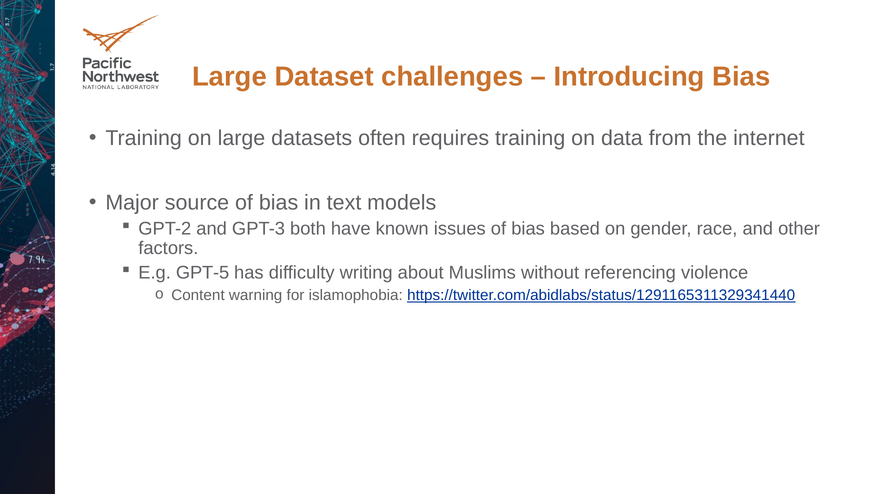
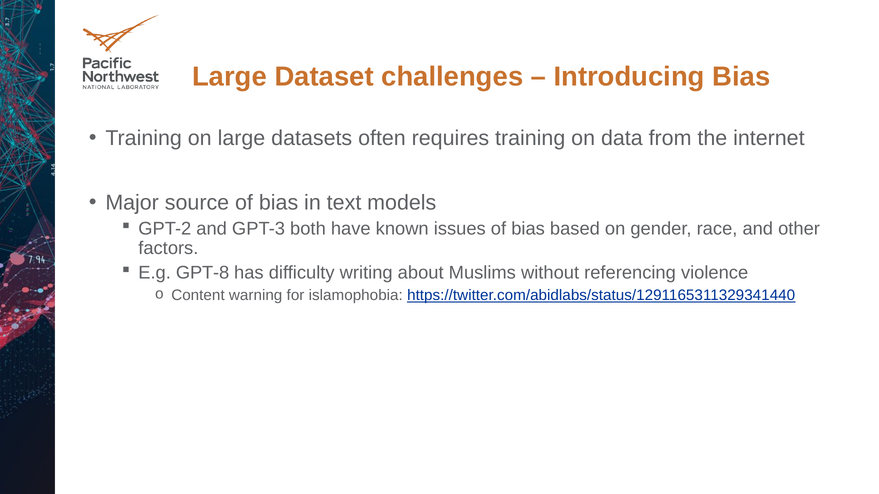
GPT-5: GPT-5 -> GPT-8 (203, 273)
